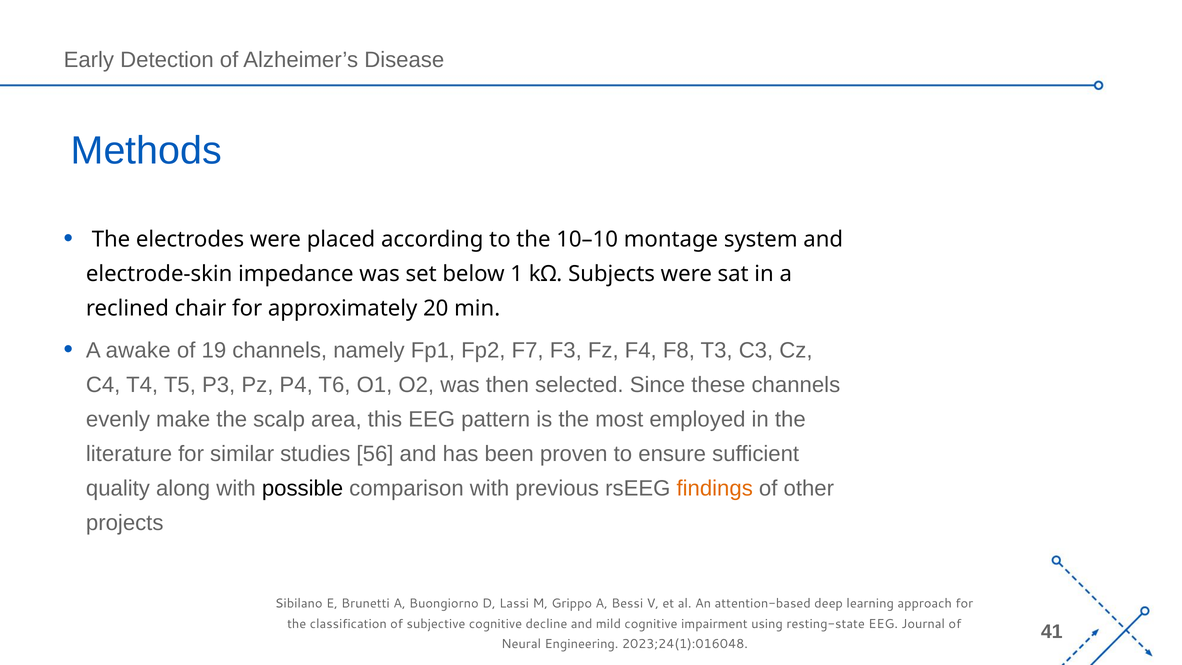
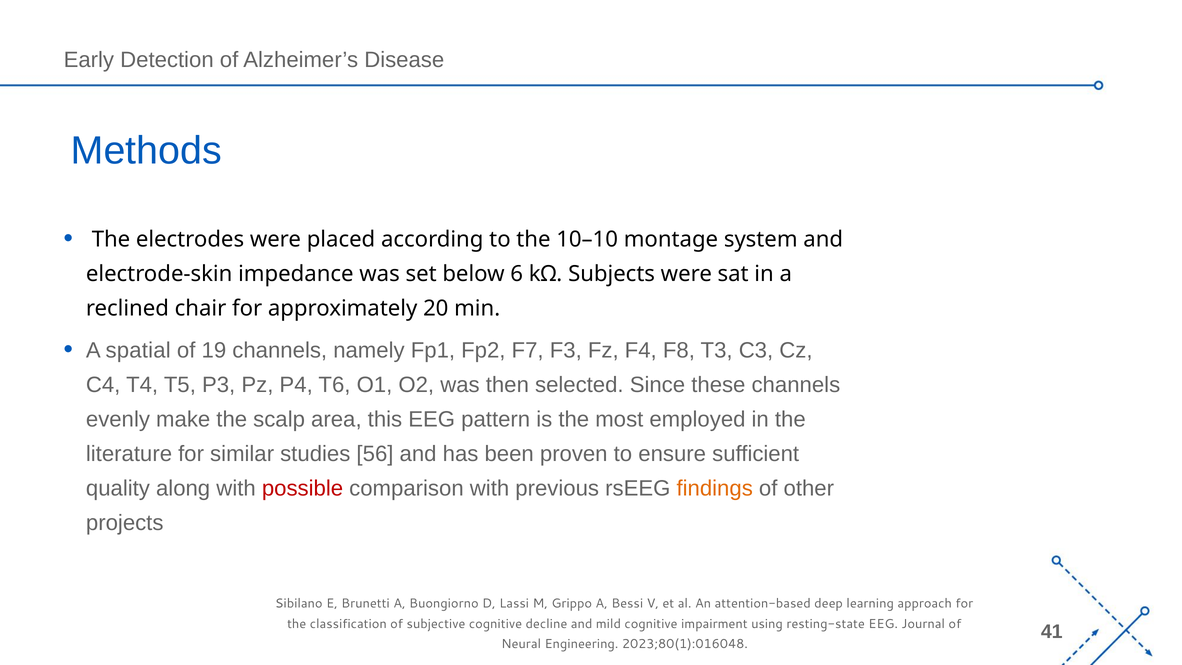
1: 1 -> 6 (517, 274)
awake: awake -> spatial (138, 350)
possible colour: black -> red (303, 488)
2023;24(1):016048: 2023;24(1):016048 -> 2023;80(1):016048 (685, 644)
